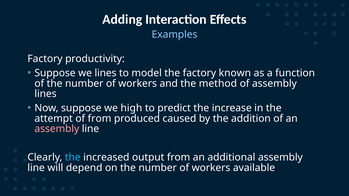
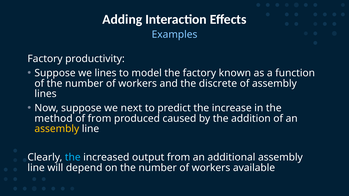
method: method -> discrete (218, 84)
high: high -> next (131, 108)
attempt: attempt -> method (54, 119)
assembly colour: pink -> yellow (57, 129)
